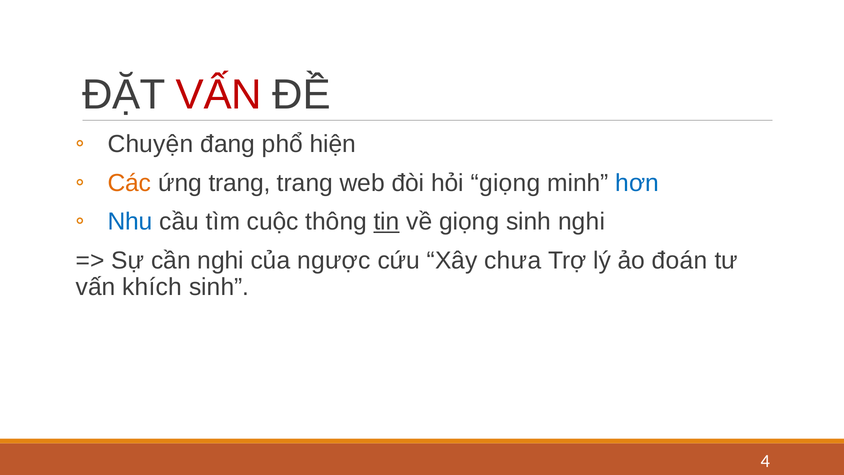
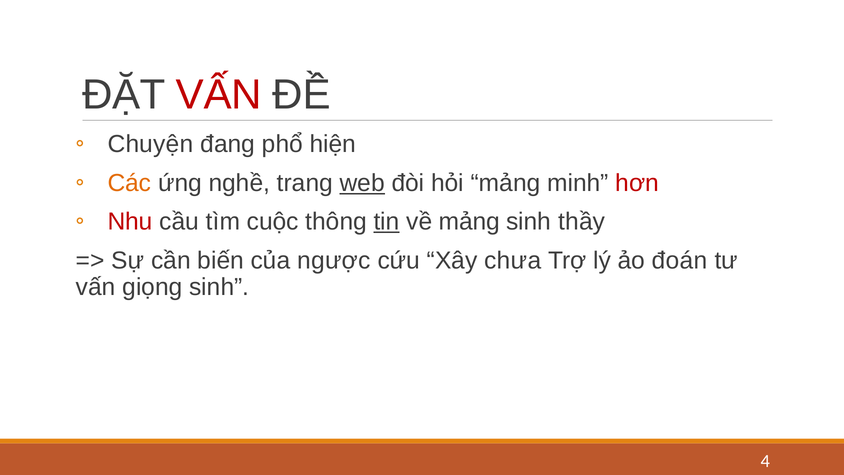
ứng trang: trang -> nghề (239, 183)
web underline: none -> present (362, 183)
hỏi giọng: giọng -> mảng (506, 183)
hơn colour: blue -> red (637, 183)
Nhu colour: blue -> red (130, 222)
về giọng: giọng -> mảng (469, 222)
sinh nghi: nghi -> thầy (582, 222)
cần nghi: nghi -> biến (221, 261)
khích: khích -> giọng (152, 287)
